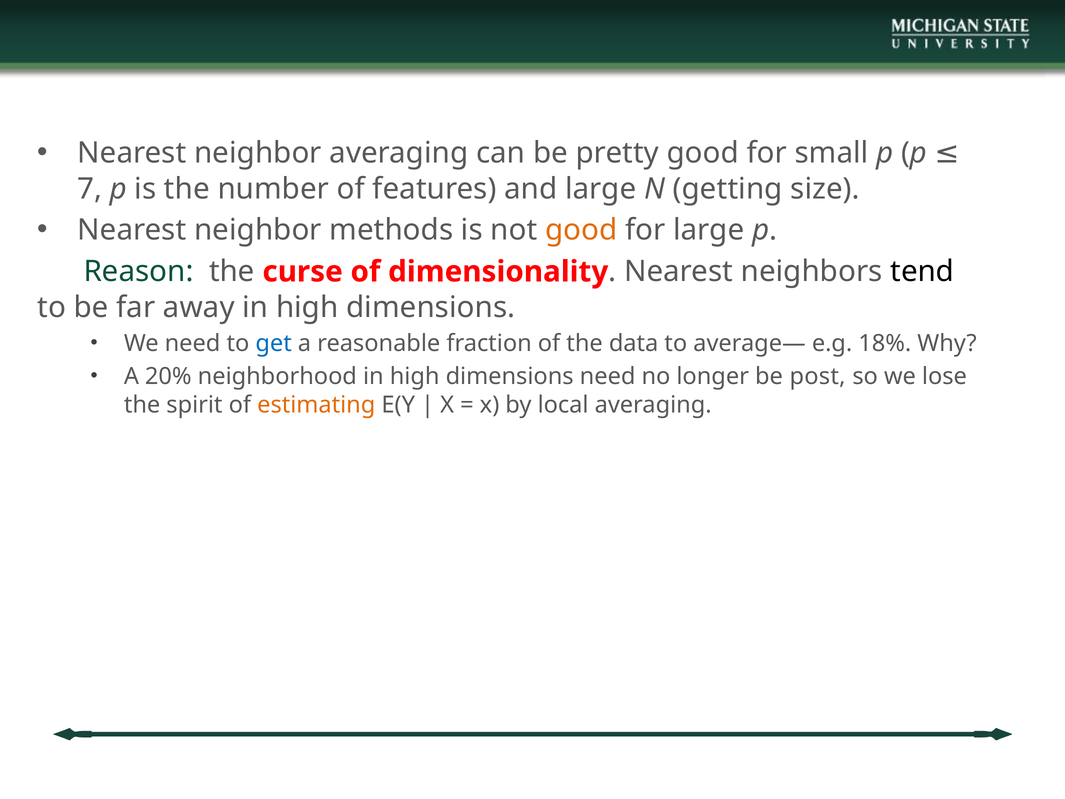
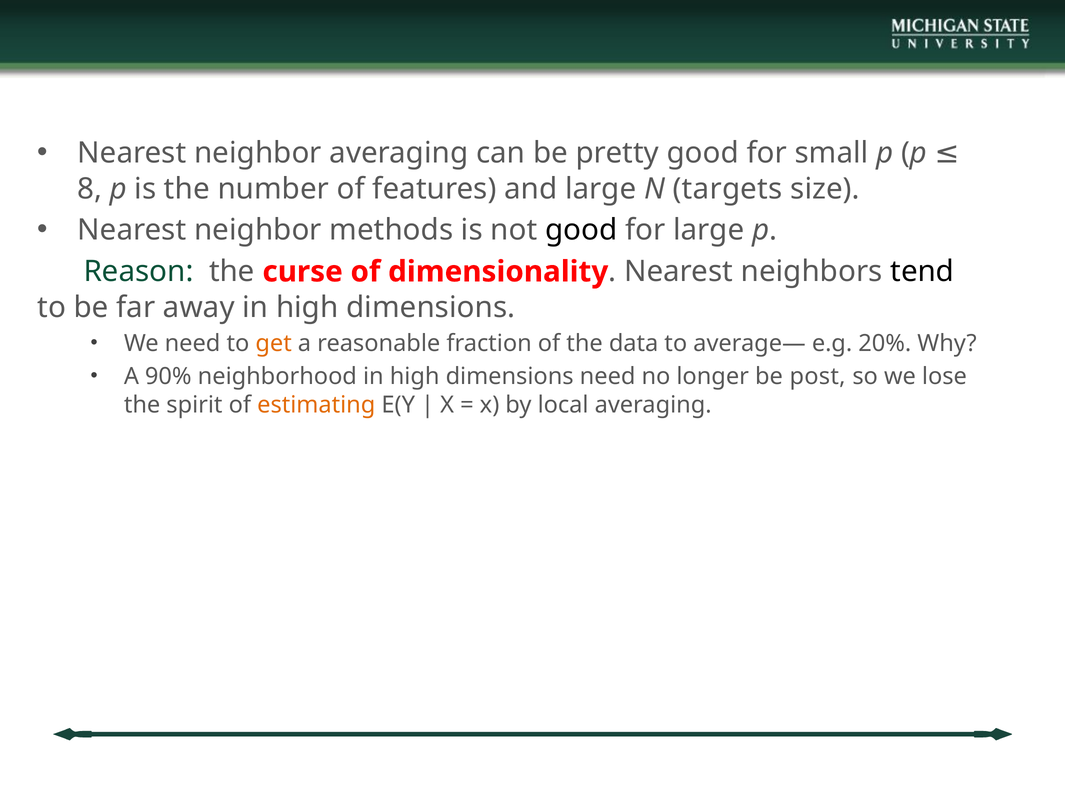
7: 7 -> 8 (90, 189)
getting: getting -> targets (728, 189)
good colour: orange -> black (581, 230)
get colour: blue -> orange (274, 343)
18%: 18% -> 20% (885, 343)
20%: 20% -> 90% (168, 376)
